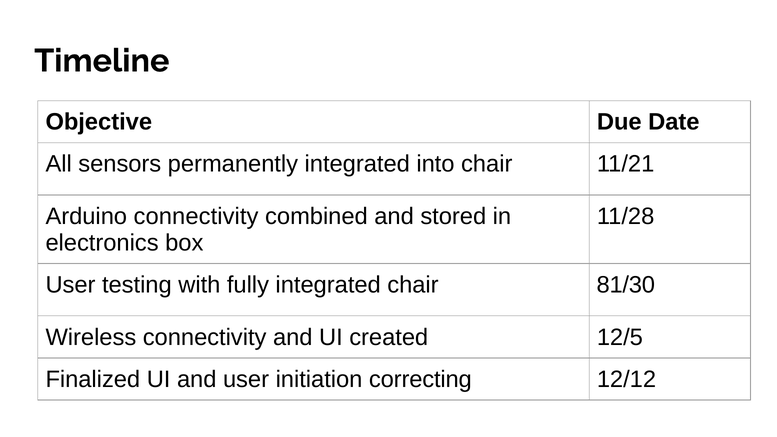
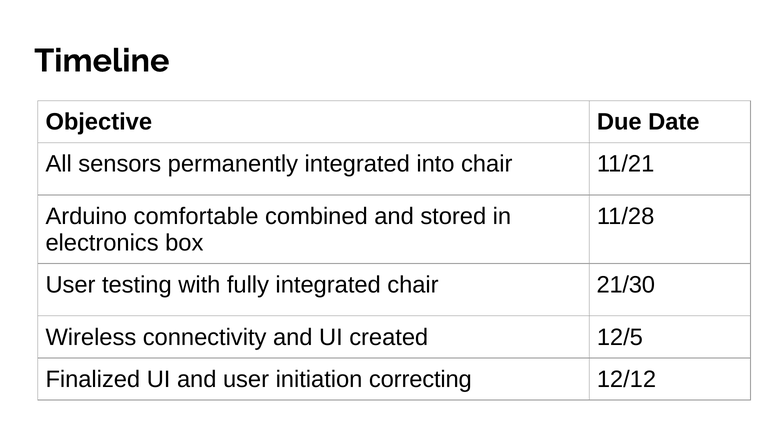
Arduino connectivity: connectivity -> comfortable (196, 216)
81/30: 81/30 -> 21/30 (626, 285)
